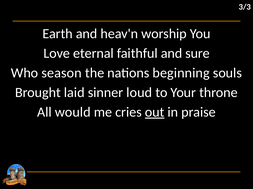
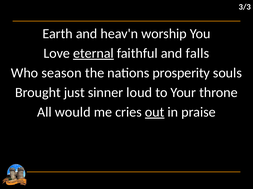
eternal underline: none -> present (93, 54)
sure: sure -> falls (197, 54)
beginning: beginning -> prosperity (181, 73)
laid: laid -> just (74, 93)
